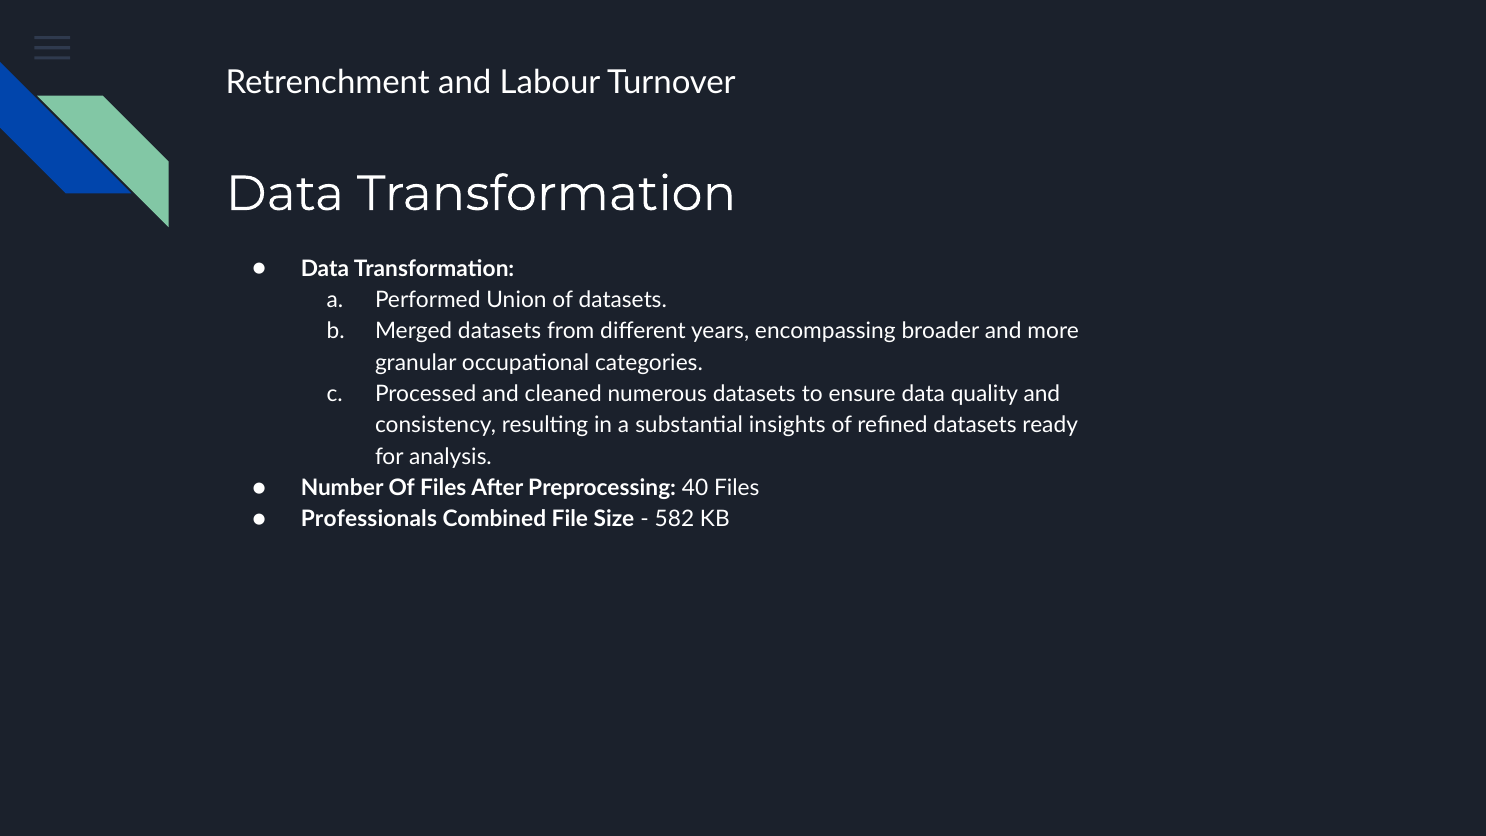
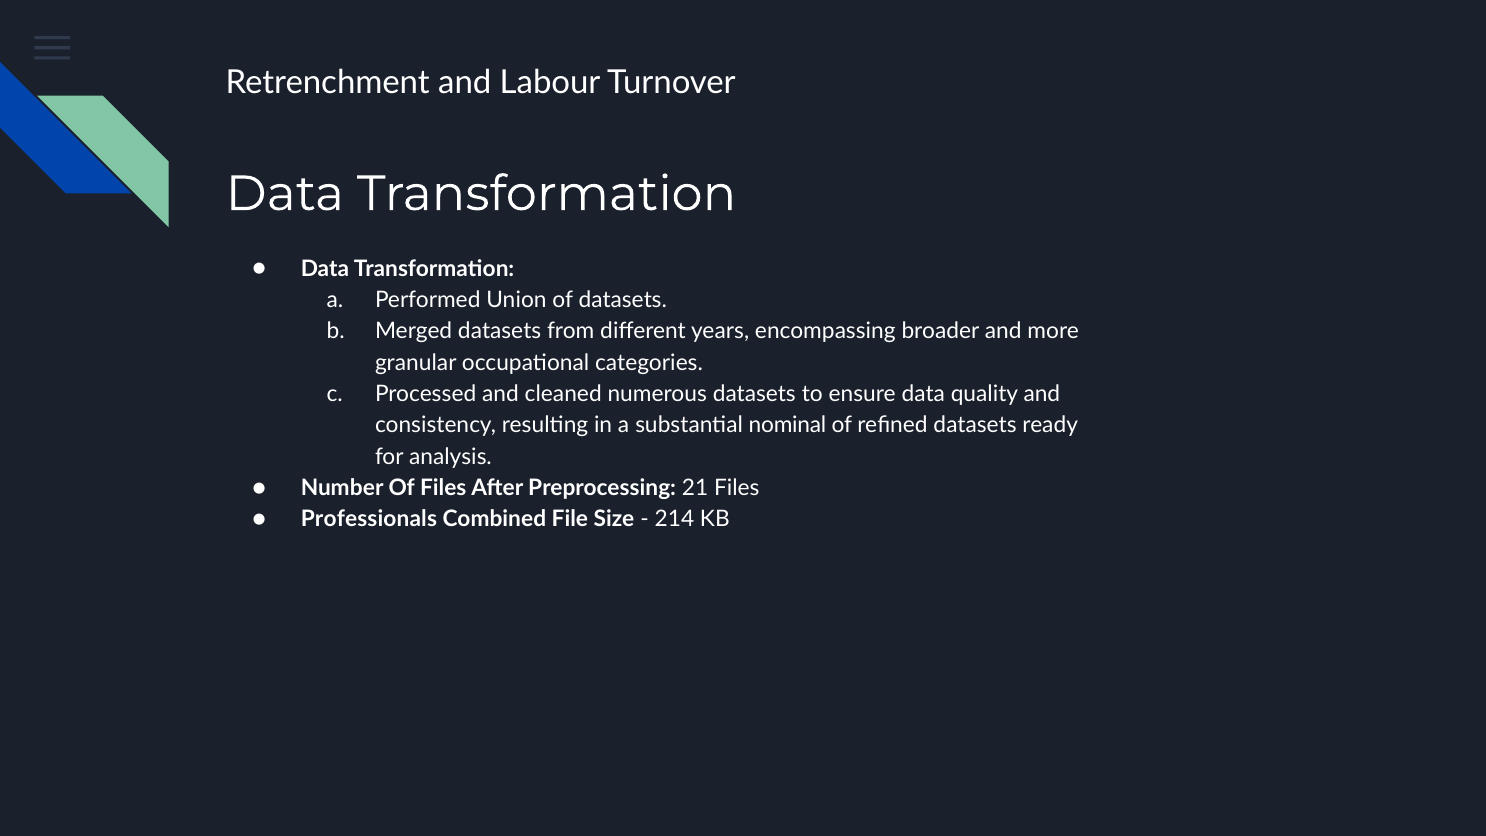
insights: insights -> nominal (787, 425)
40: 40 -> 21 (695, 488)
582: 582 -> 214 (674, 519)
